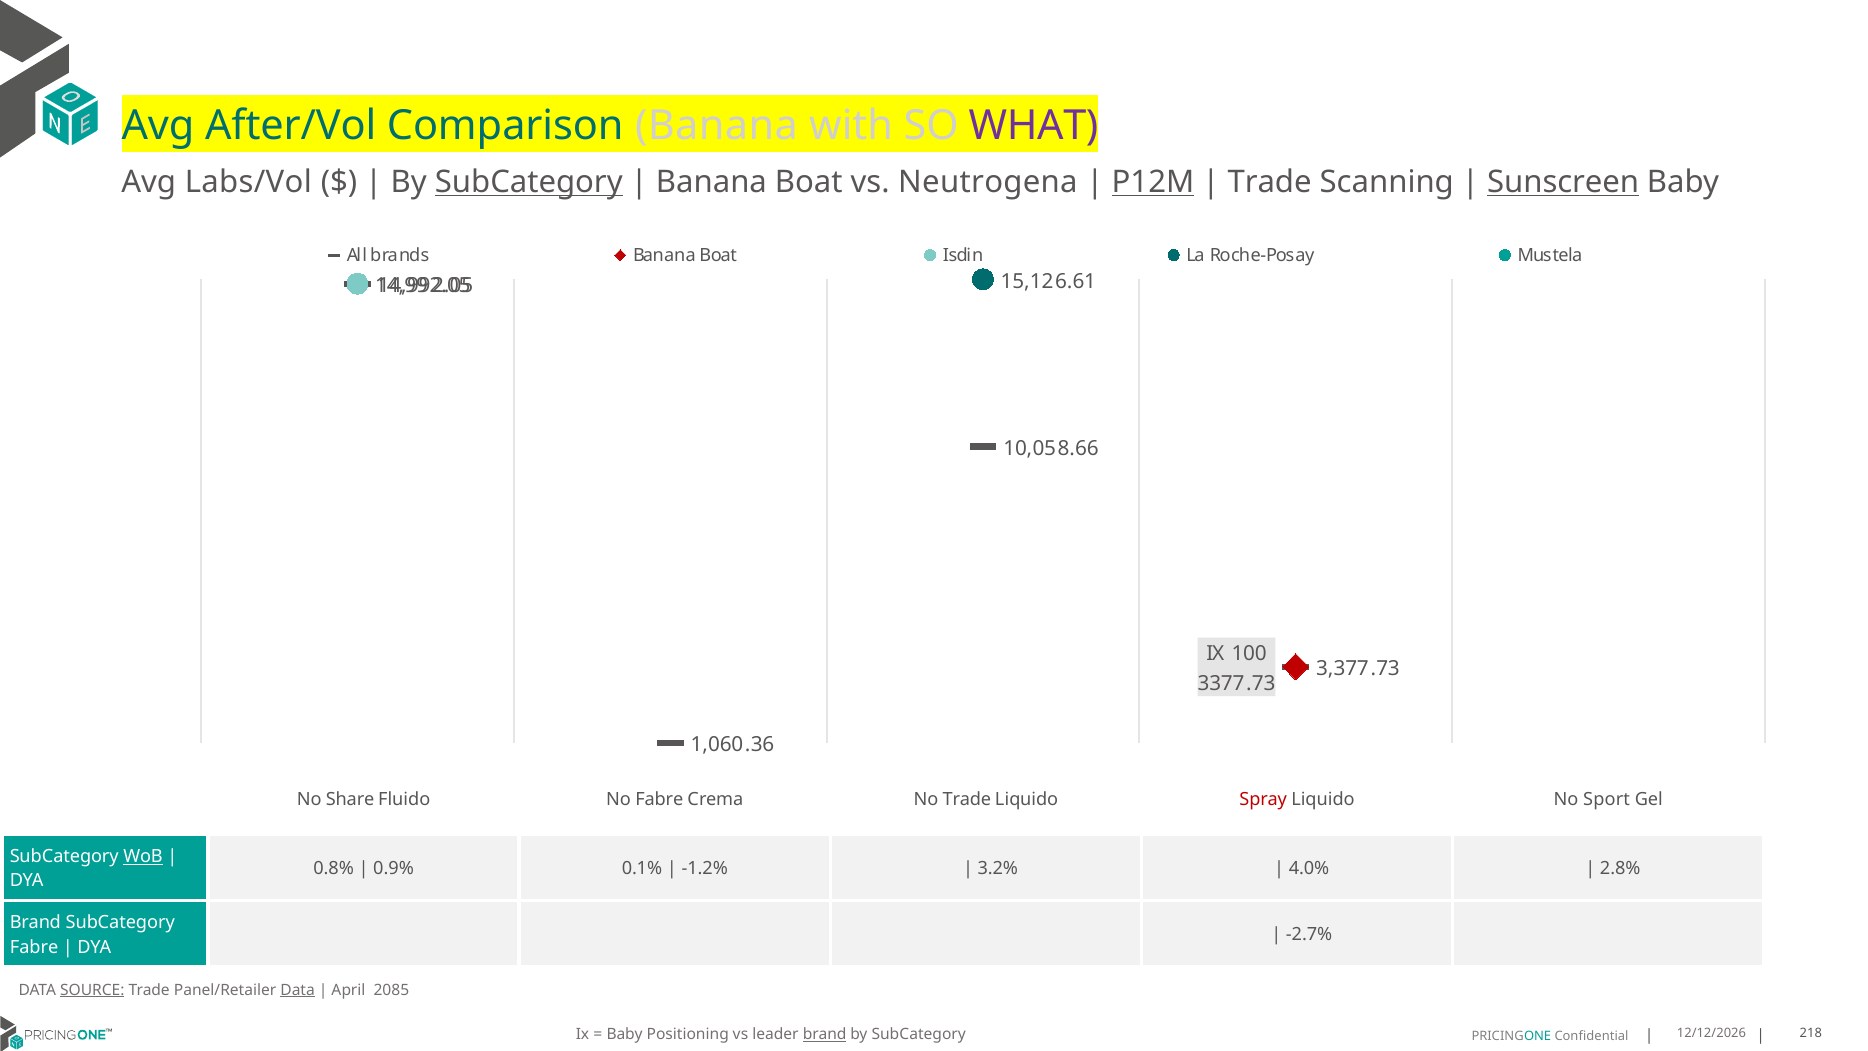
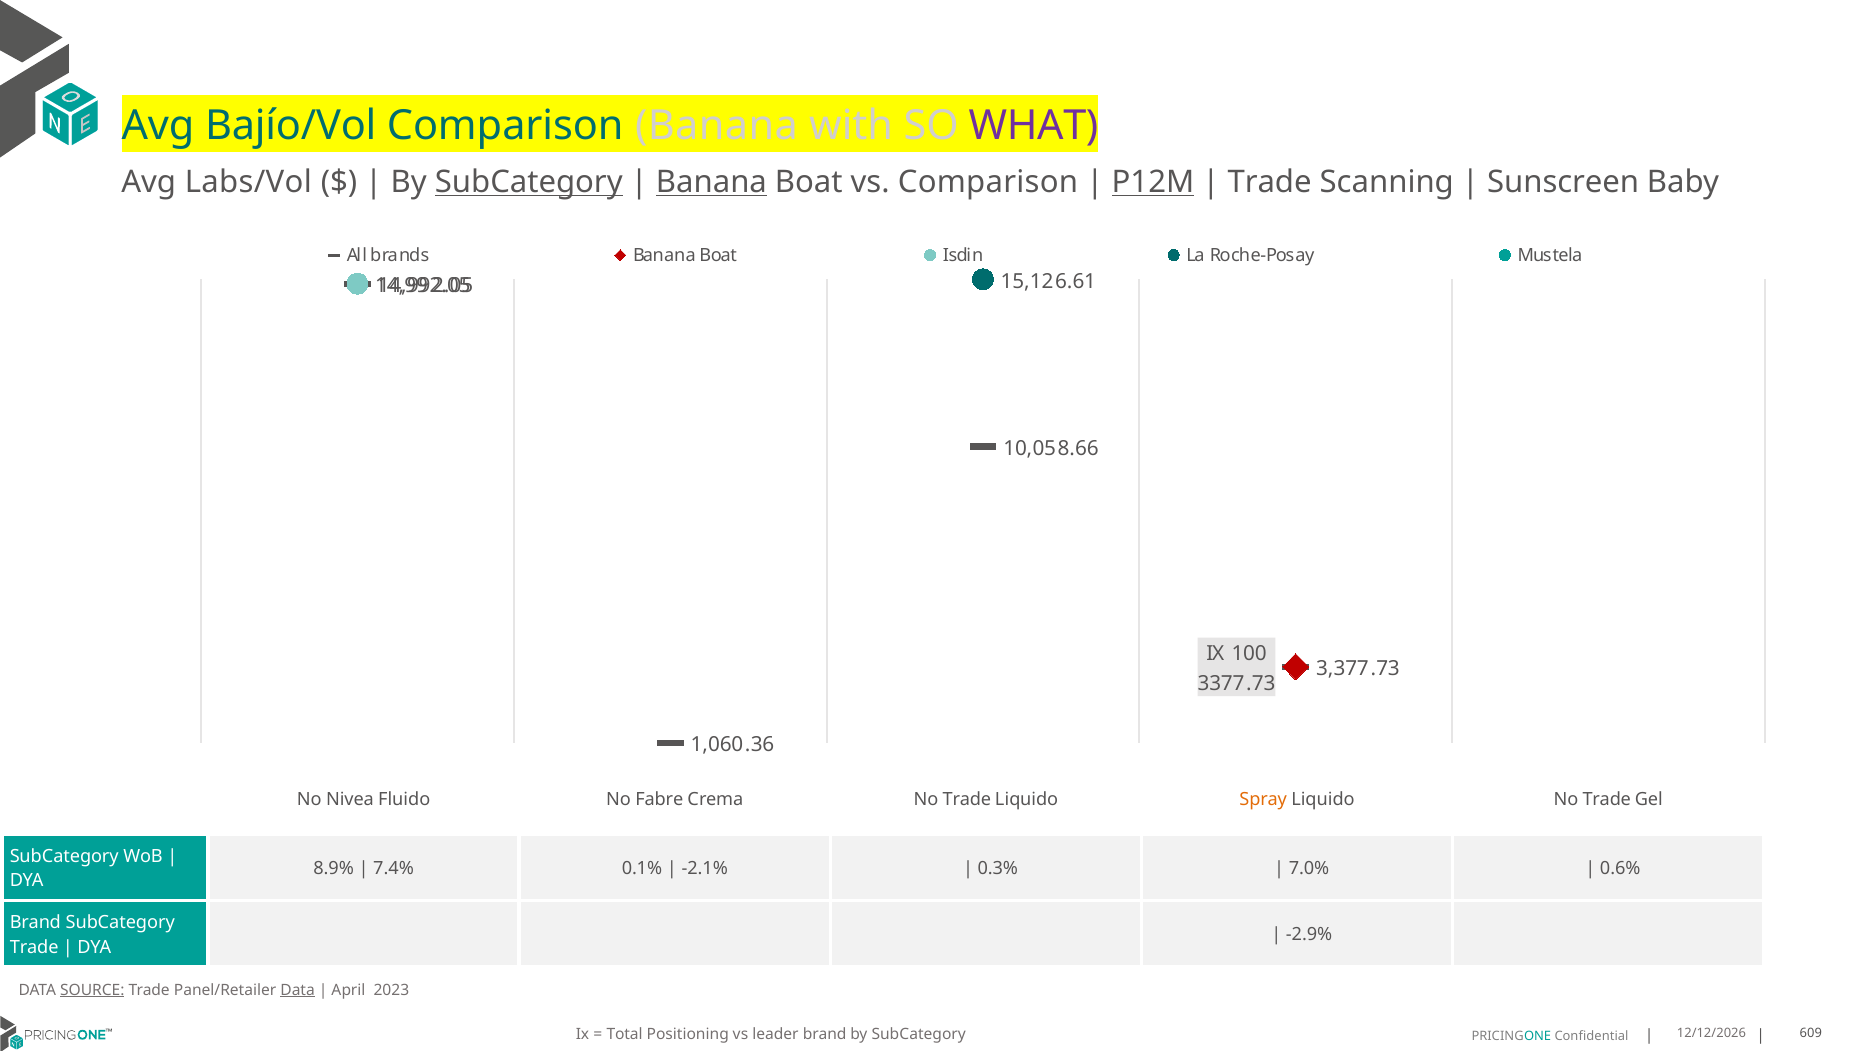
After/Vol: After/Vol -> Bajío/Vol (291, 126)
Banana underline: none -> present (711, 182)
vs Neutrogena: Neutrogena -> Comparison (988, 182)
Sunscreen underline: present -> none (1563, 182)
Share: Share -> Nivea (350, 800)
Spray colour: red -> orange (1263, 800)
Liquido No Sport: Sport -> Trade (1607, 800)
WoB underline: present -> none (143, 856)
0.8%: 0.8% -> 8.9% (334, 868)
0.9%: 0.9% -> 7.4% (394, 868)
-1.2%: -1.2% -> -2.1% (705, 868)
3.2%: 3.2% -> 0.3% (998, 868)
4.0%: 4.0% -> 7.0% (1309, 868)
2.8%: 2.8% -> 0.6% (1620, 868)
-2.7%: -2.7% -> -2.9% (1309, 935)
Fabre: Fabre -> Trade (34, 947)
2085: 2085 -> 2023 (391, 990)
Baby: Baby -> Total (625, 1034)
brand underline: present -> none (825, 1034)
218: 218 -> 609 (1811, 1033)
